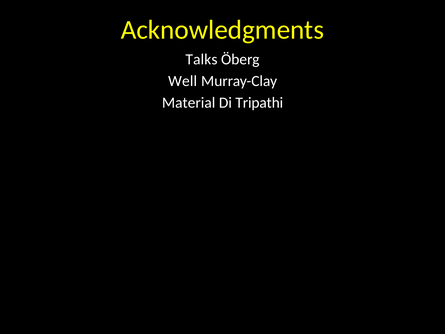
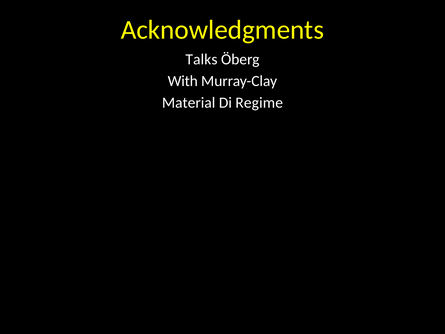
Well: Well -> With (183, 81)
Tripathi: Tripathi -> Regime (259, 103)
